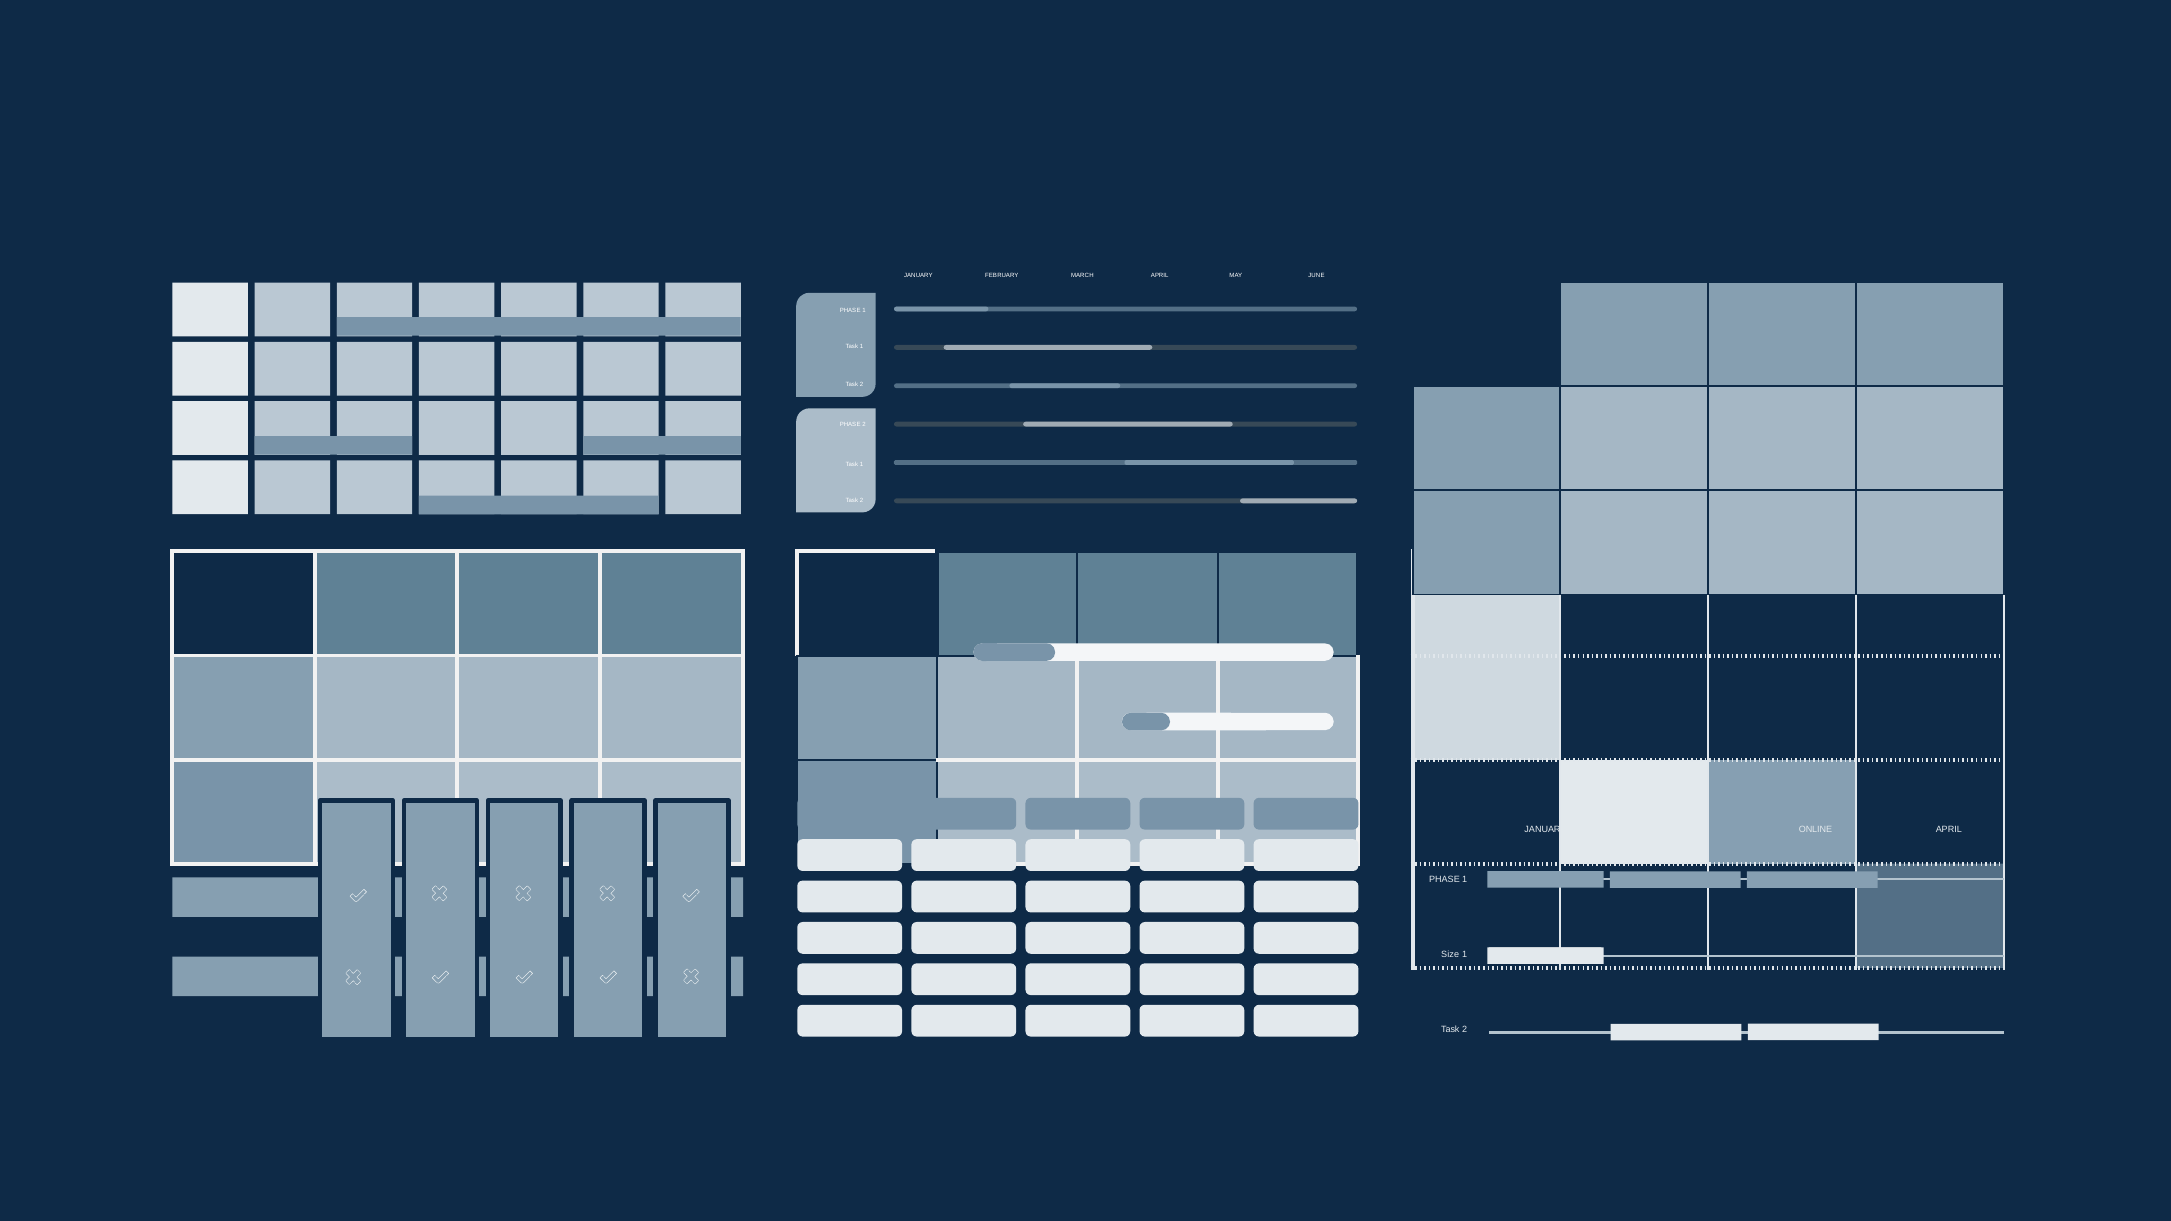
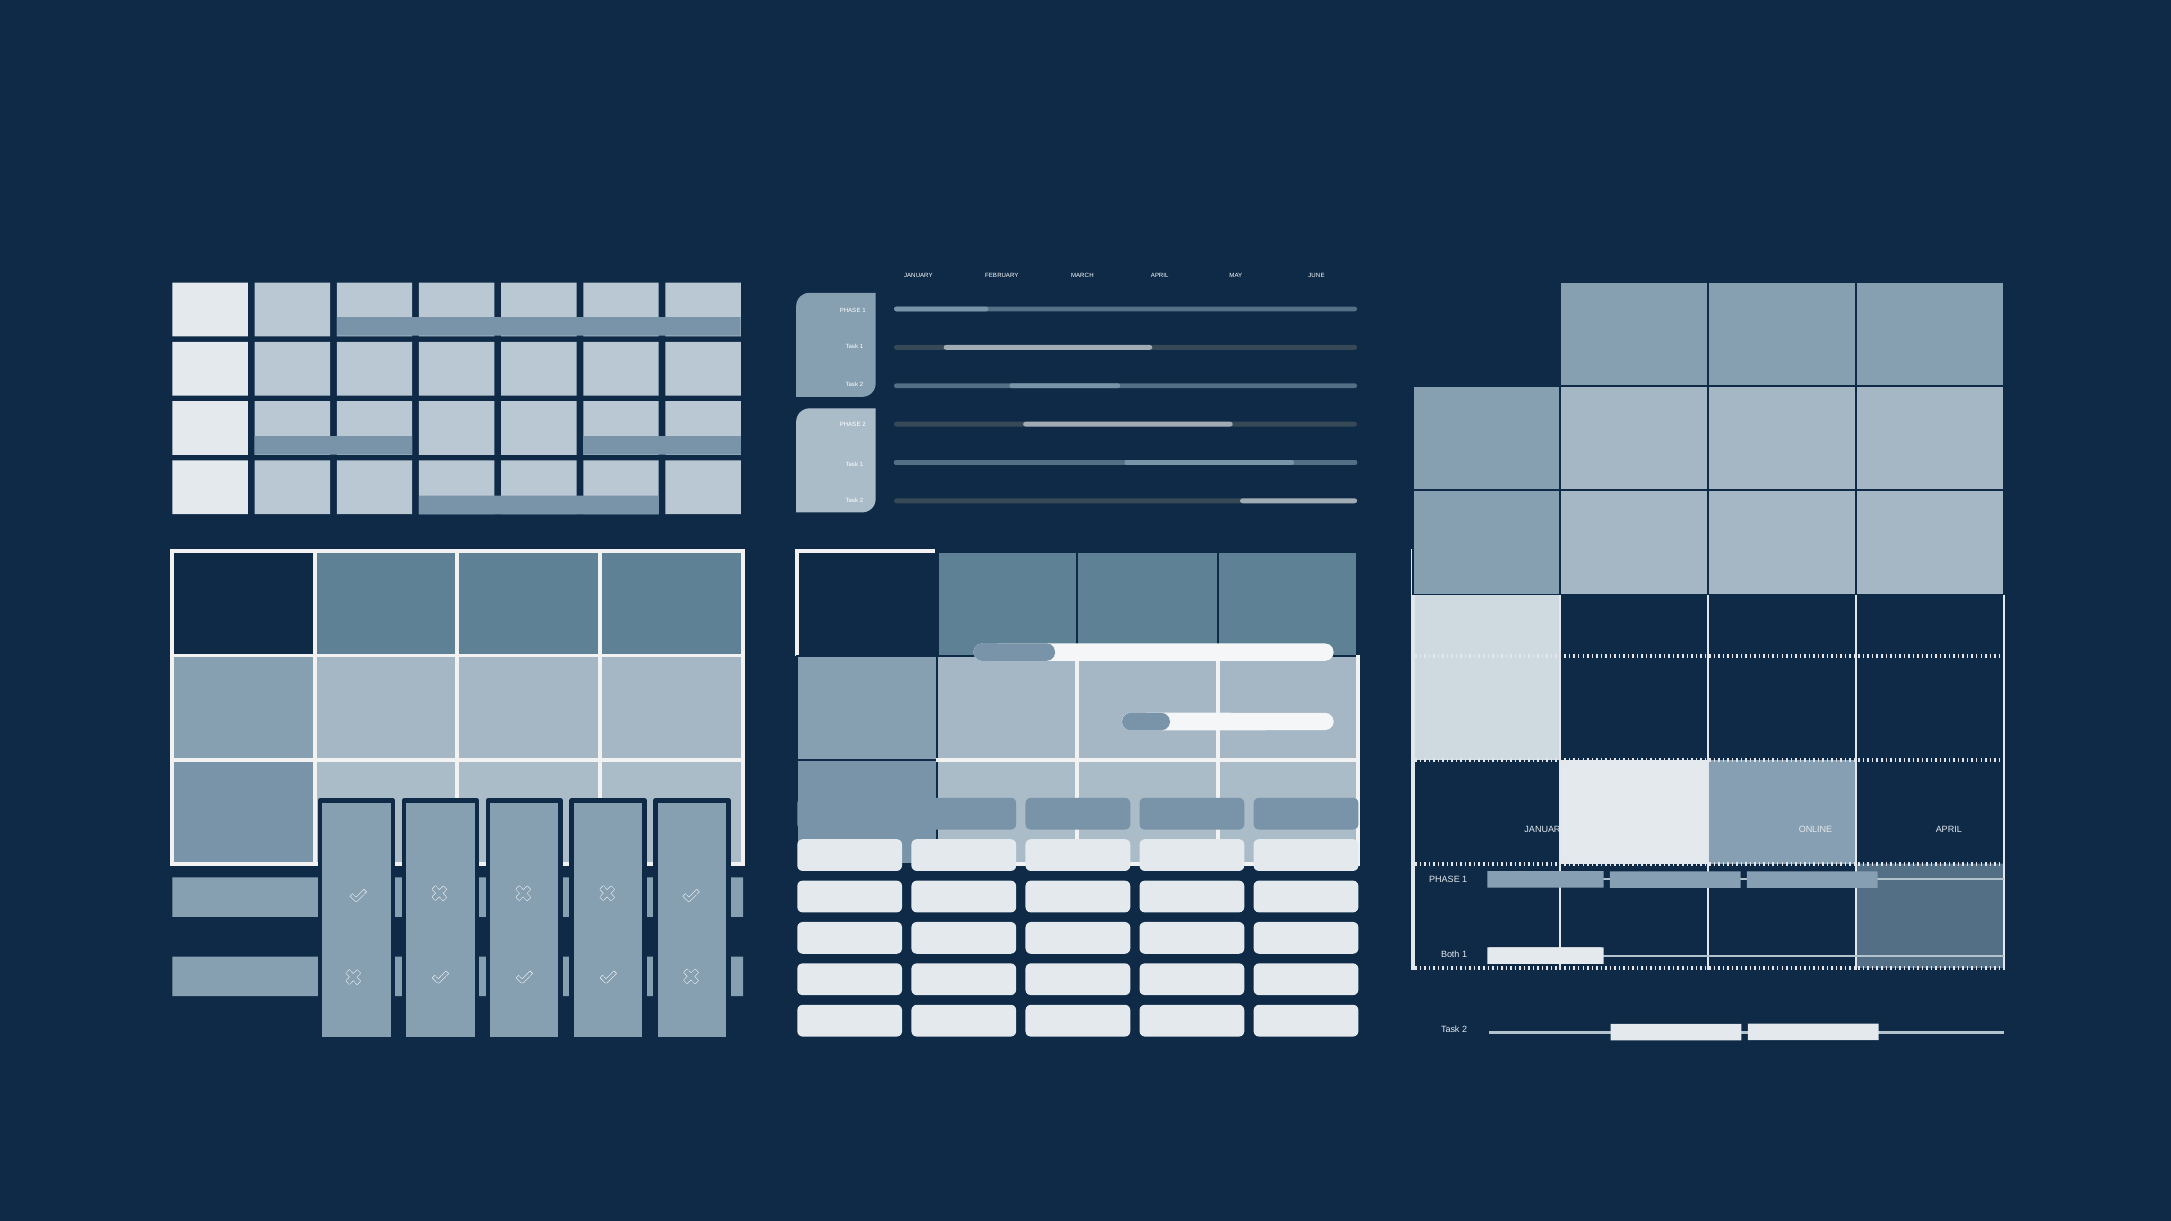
Size: Size -> Both (1450, 955)
